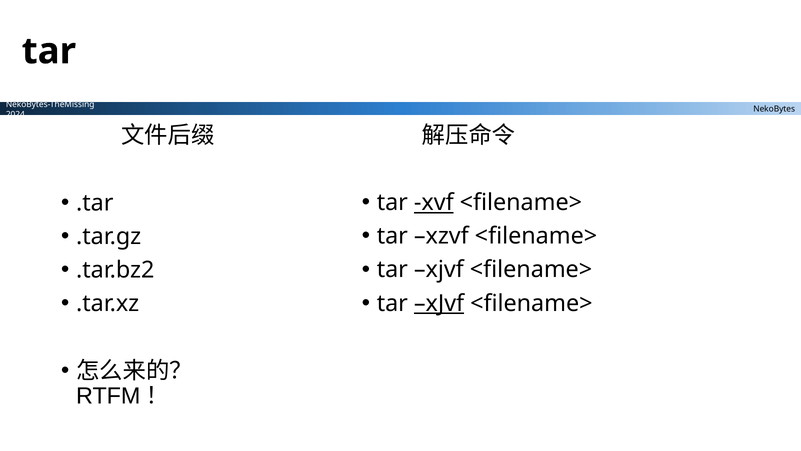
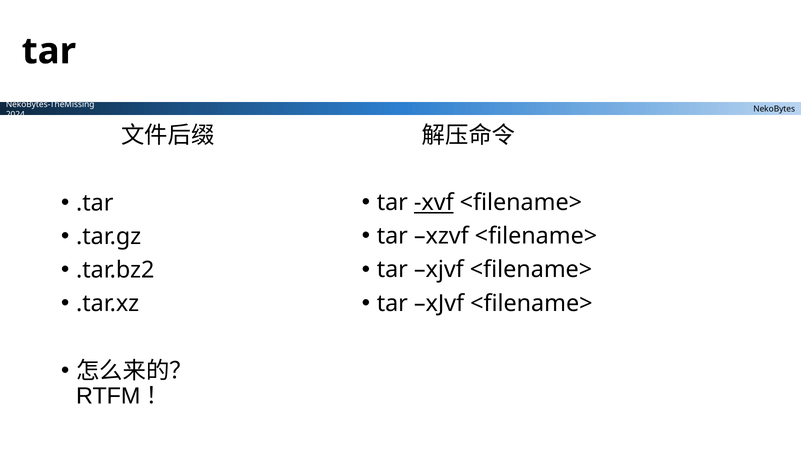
xJvf underline: present -> none (439, 303)
